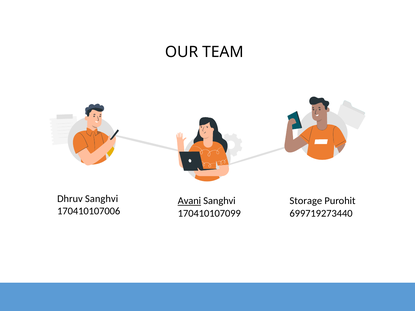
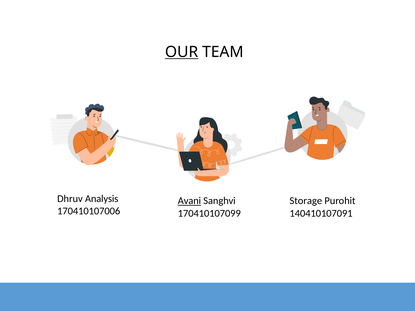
OUR underline: none -> present (182, 52)
Dhruv Sanghvi: Sanghvi -> Analysis (102, 199)
699719273440: 699719273440 -> 140410107091 (321, 213)
